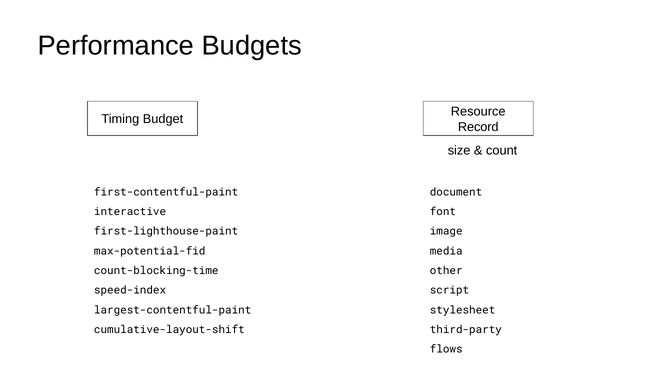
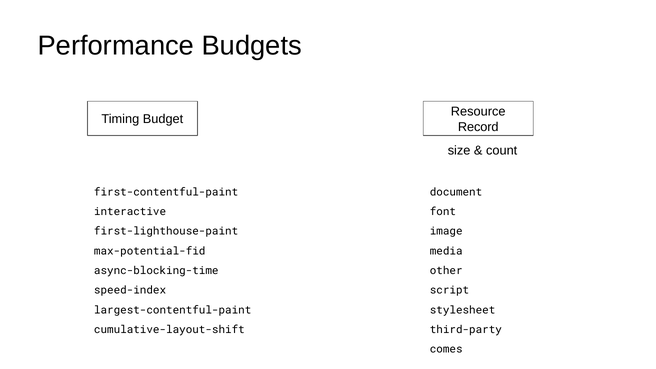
count-blocking-time: count-blocking-time -> async-blocking-time (156, 271)
flows: flows -> comes (446, 349)
